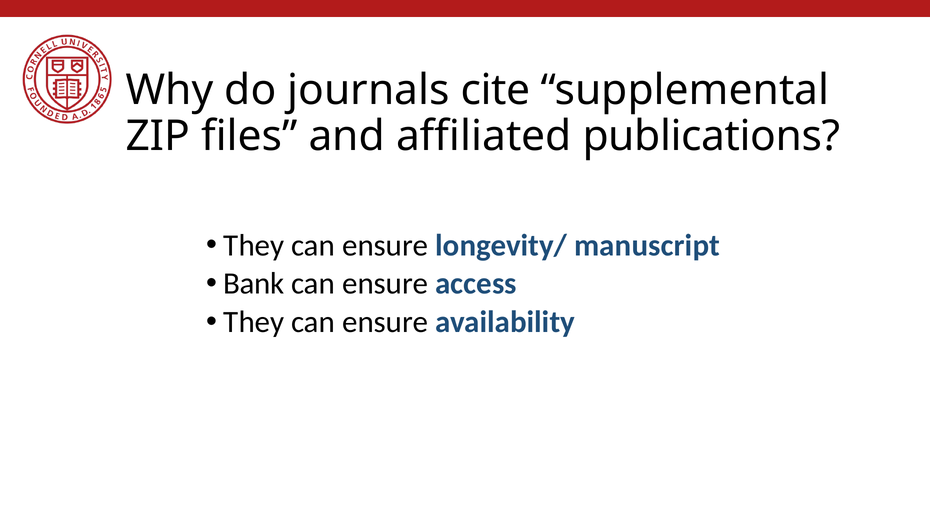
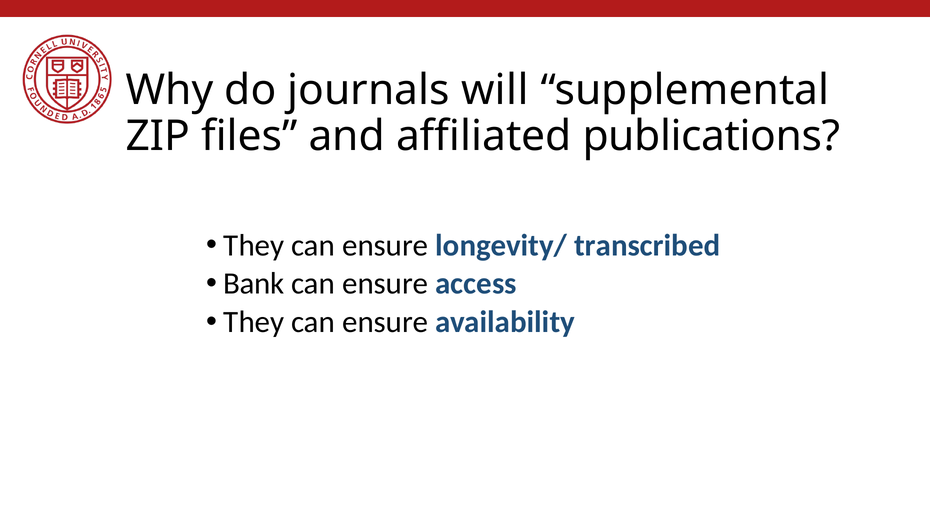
cite: cite -> will (495, 90)
manuscript: manuscript -> transcribed (647, 245)
